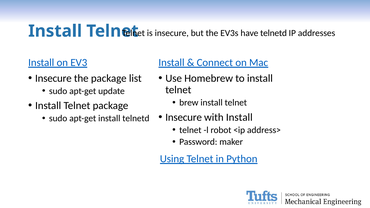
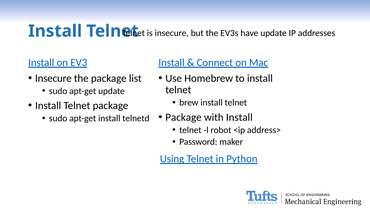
have telnetd: telnetd -> update (274, 33)
Insecure: Insecure -> Package (184, 117)
